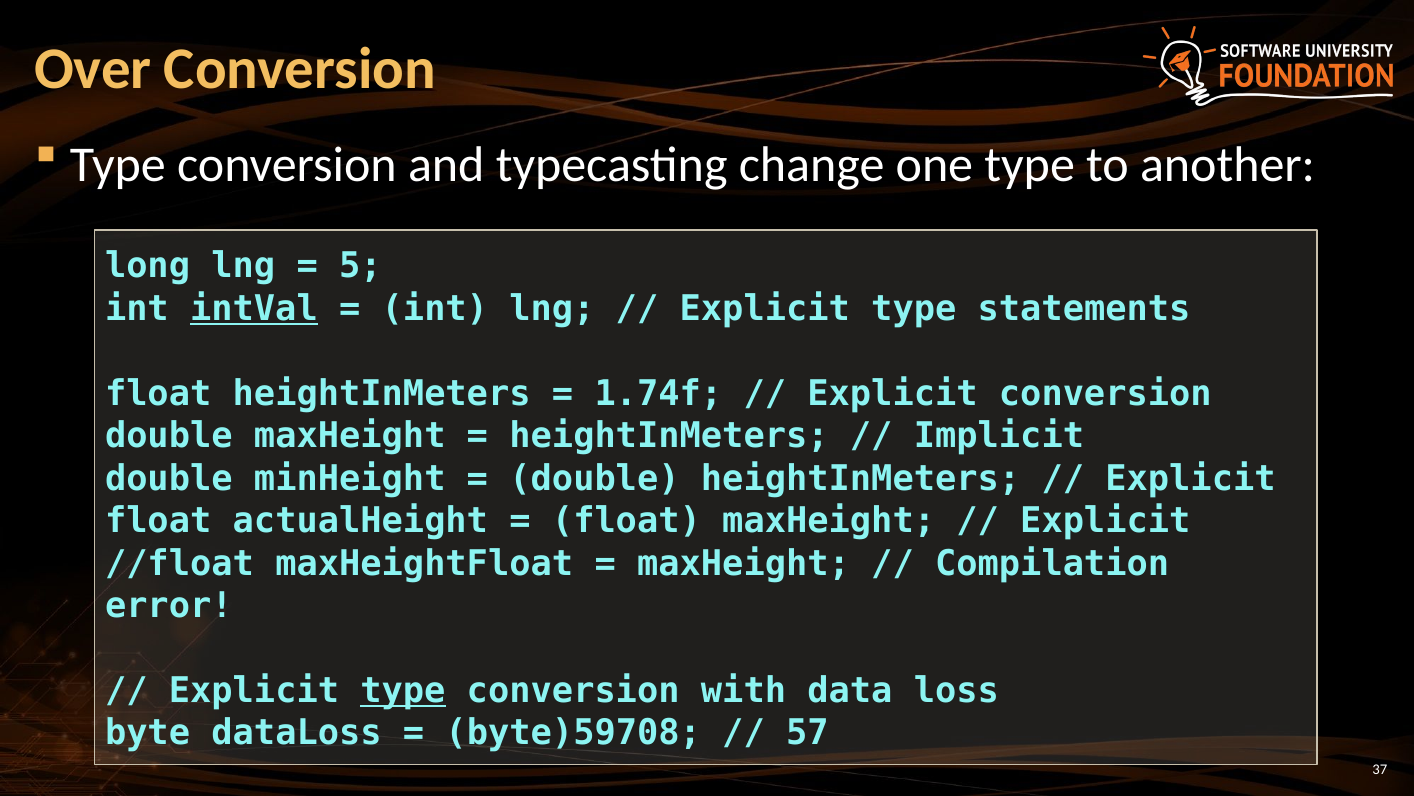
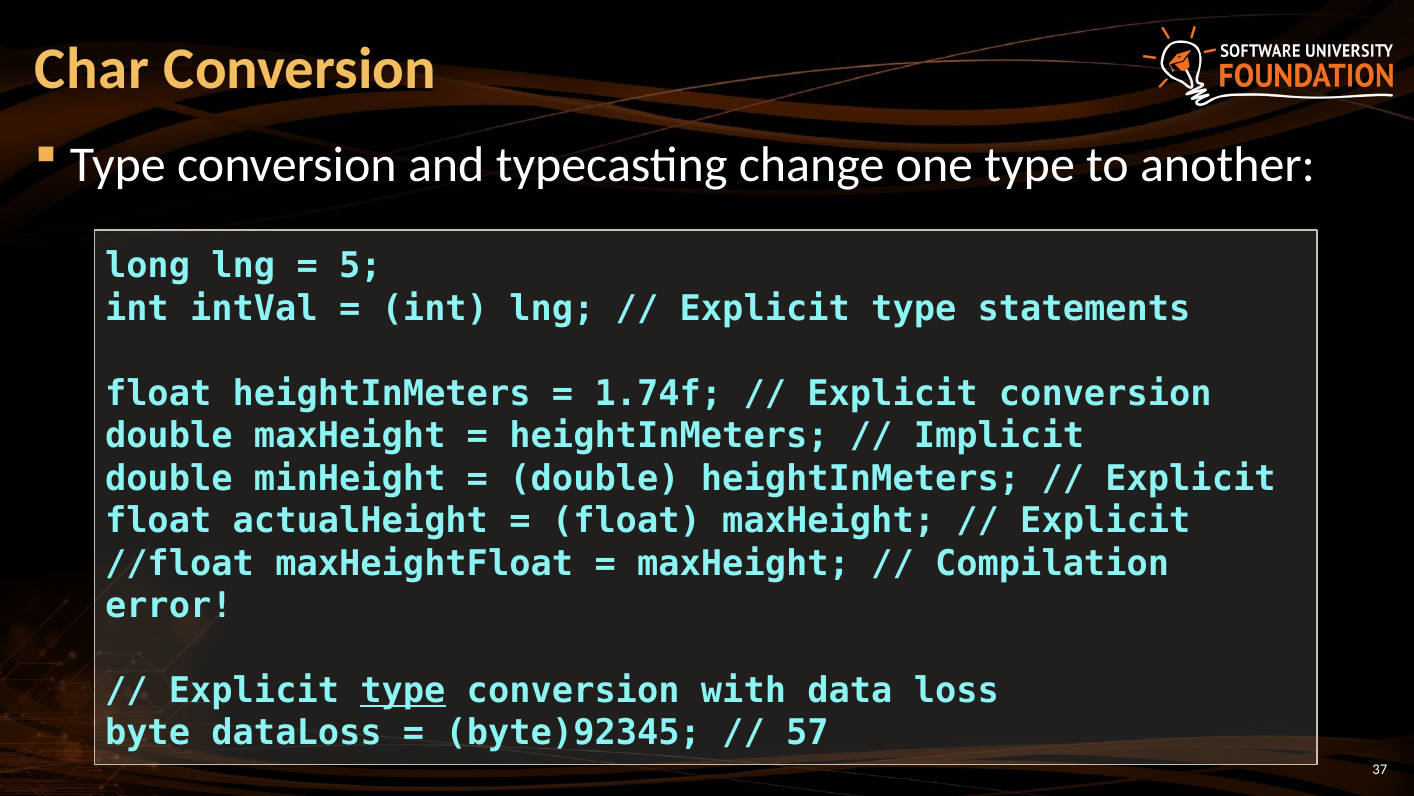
Over: Over -> Char (92, 69)
intVal underline: present -> none (254, 308)
byte)59708: byte)59708 -> byte)92345 (573, 733)
